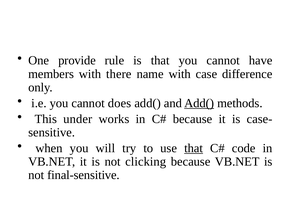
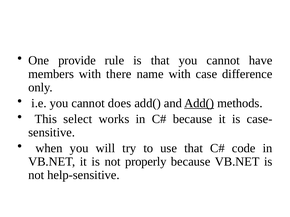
under: under -> select (78, 119)
that underline: present -> none (194, 148)
clicking: clicking -> properly (146, 162)
final-sensitive: final-sensitive -> help-sensitive (83, 175)
